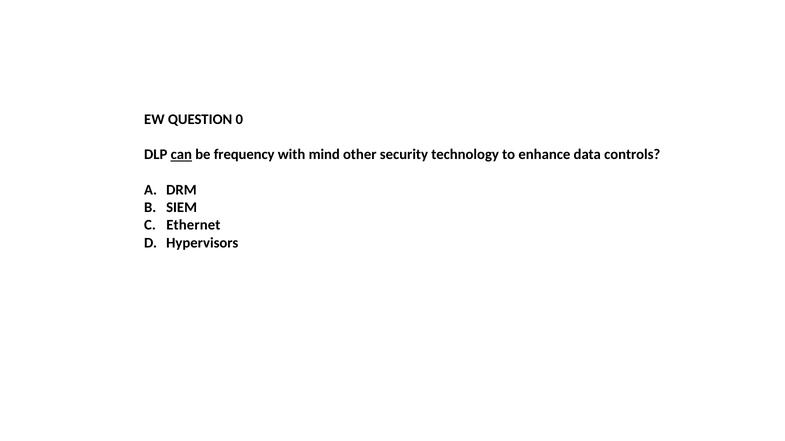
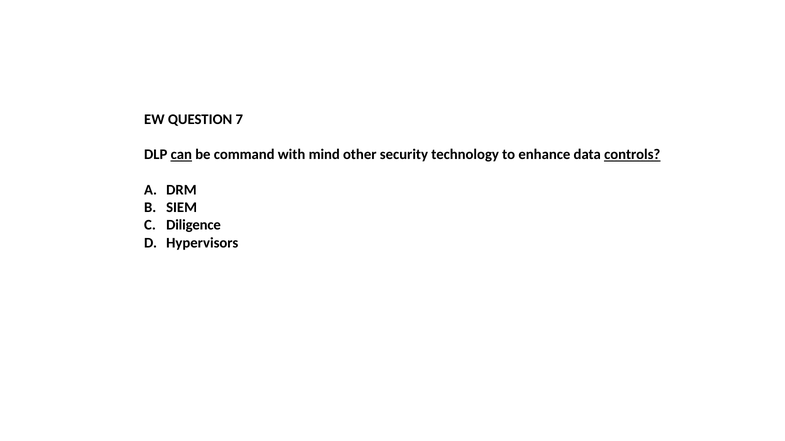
0: 0 -> 7 (239, 119)
frequency: frequency -> command (244, 155)
controls underline: none -> present (632, 155)
Ethernet: Ethernet -> Diligence (194, 225)
